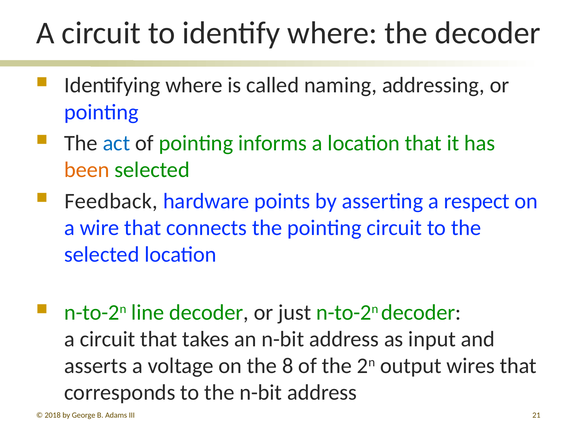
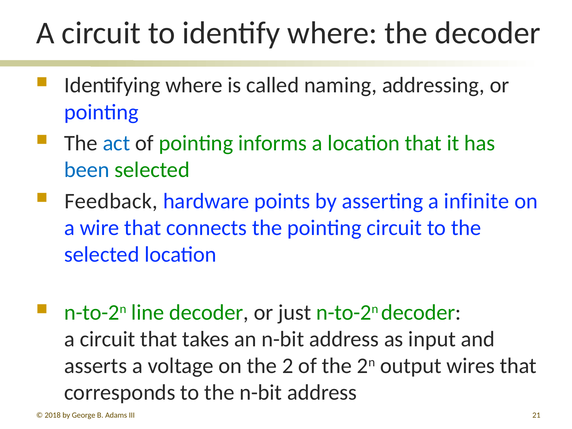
been colour: orange -> blue (87, 170)
respect: respect -> infinite (477, 201)
8: 8 -> 2 (288, 366)
